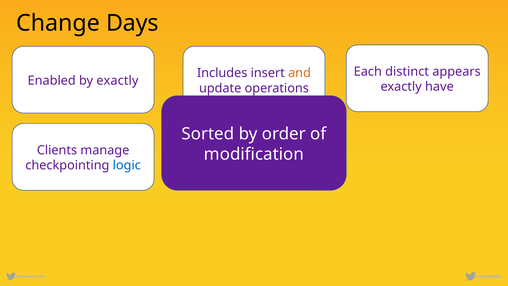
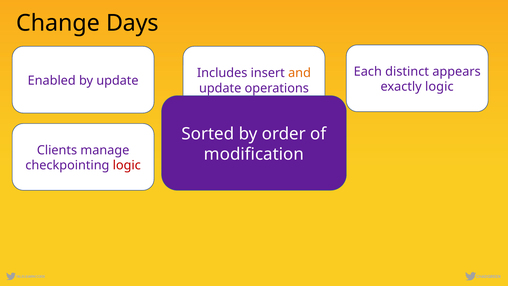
by exactly: exactly -> update (117, 80)
exactly have: have -> logic (439, 87)
logic colour: blue -> red (127, 165)
